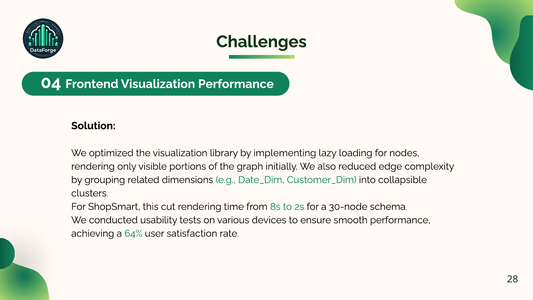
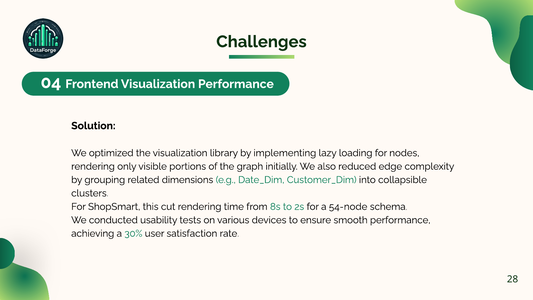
30-node: 30-node -> 54-node (348, 207)
64%: 64% -> 30% (133, 234)
